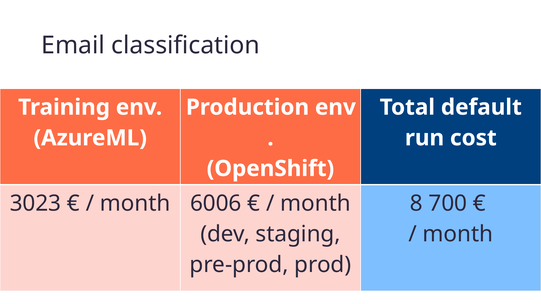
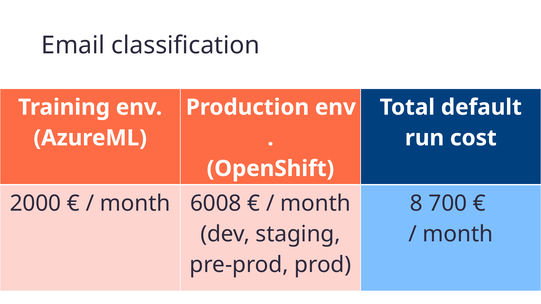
3023: 3023 -> 2000 (35, 204)
6006: 6006 -> 6008 (216, 204)
